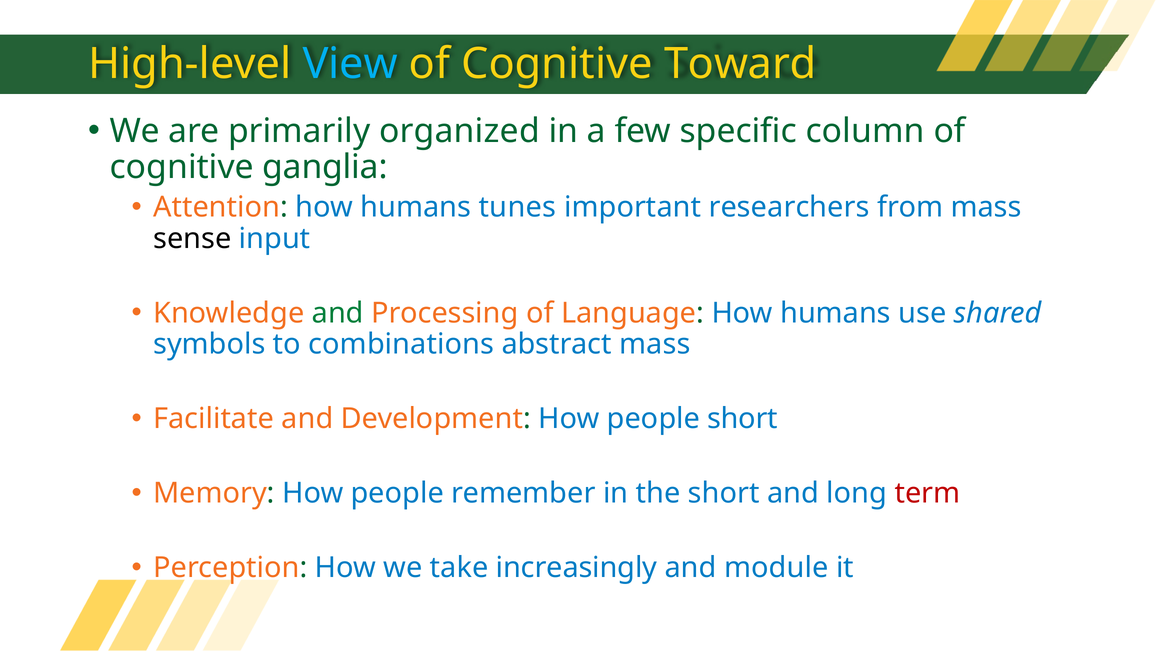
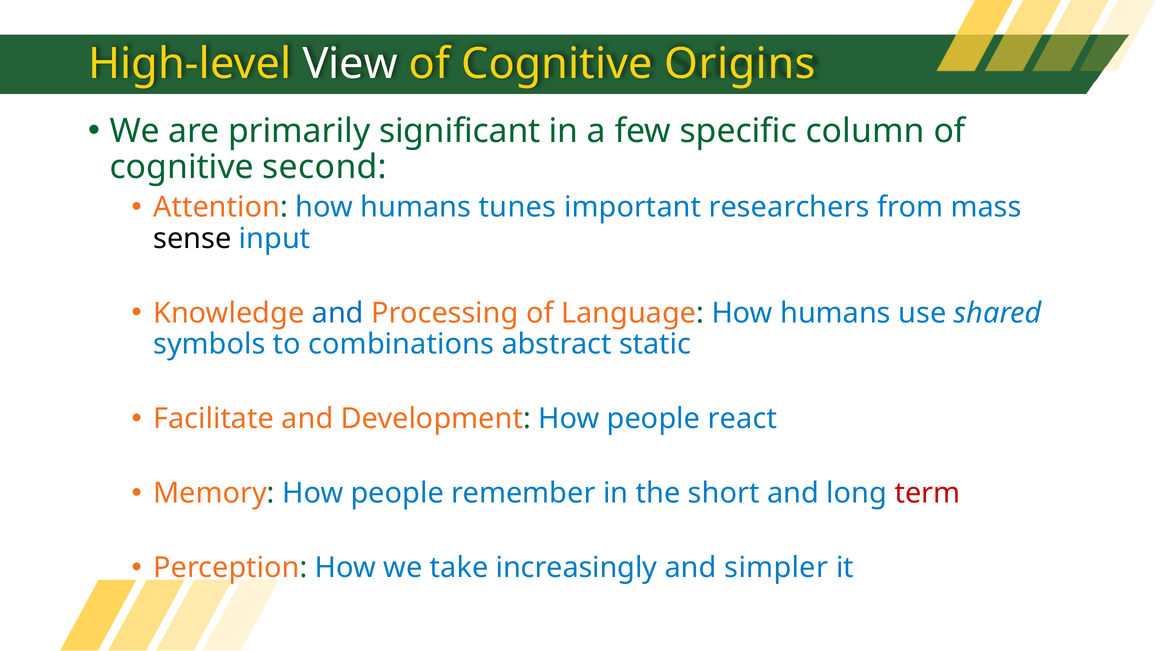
View colour: light blue -> white (350, 64)
Toward: Toward -> Origins (740, 64)
organized: organized -> significant (460, 131)
ganglia: ganglia -> second (325, 167)
and colour: green -> blue (338, 313)
abstract mass: mass -> static (655, 344)
people short: short -> react (742, 419)
module: module -> simpler (776, 568)
